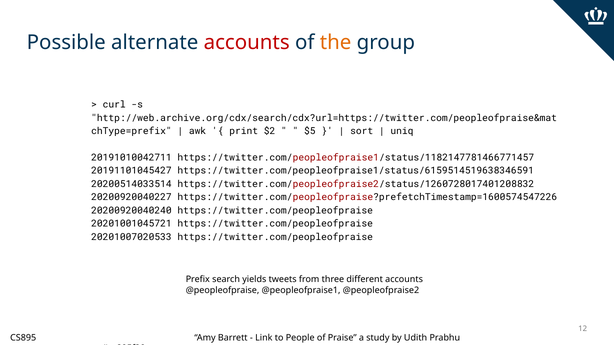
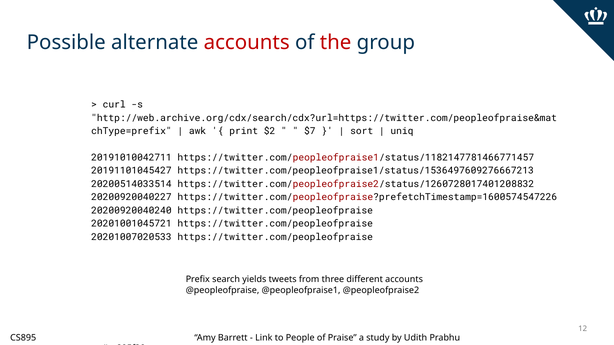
the colour: orange -> red (336, 43)
$5: $5 -> $7 (310, 131)
https://twitter.com/peopleofpraise1/status/6159514519638346591: https://twitter.com/peopleofpraise1/status/6159514519638346591 -> https://twitter.com/peopleofpraise1/status/1536497609276667213 (356, 171)
